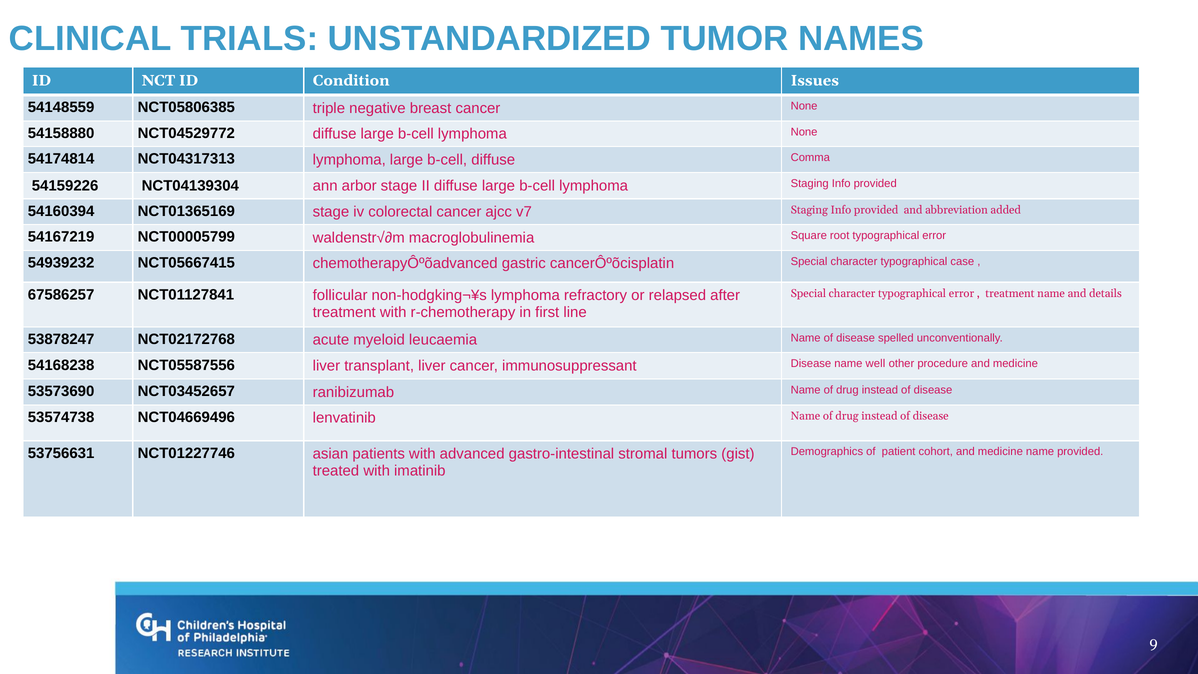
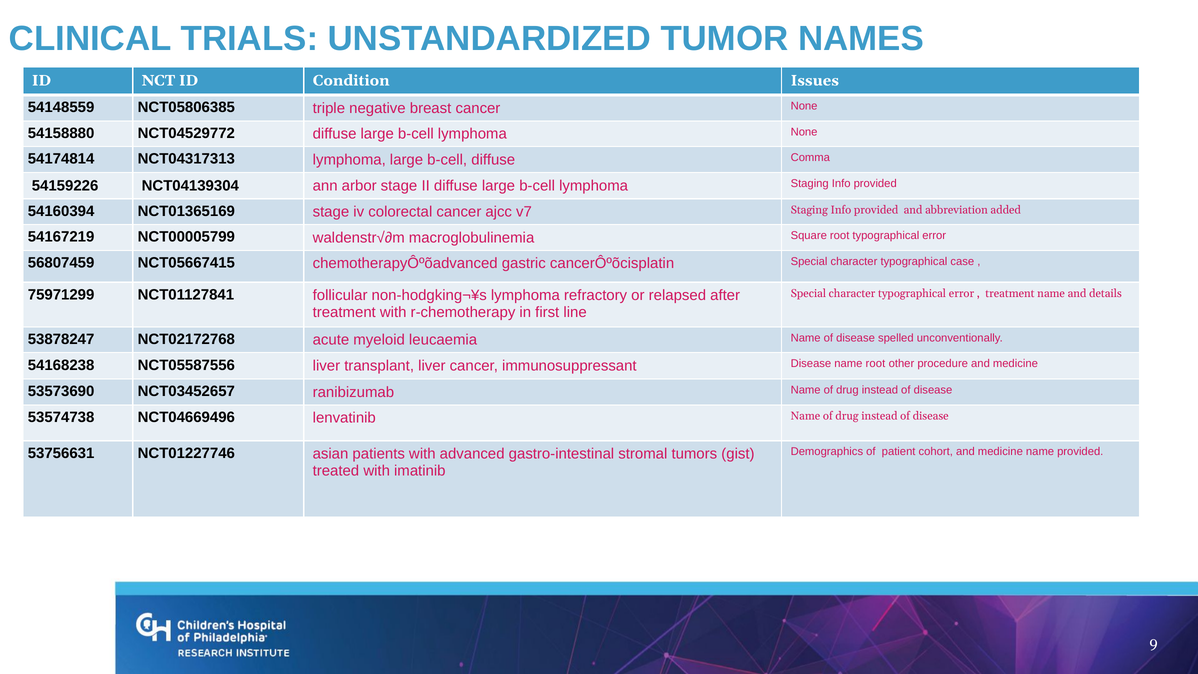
54939232: 54939232 -> 56807459 (61, 263)
67586257: 67586257 -> 75971299 (61, 295)
name well: well -> root (875, 364)
